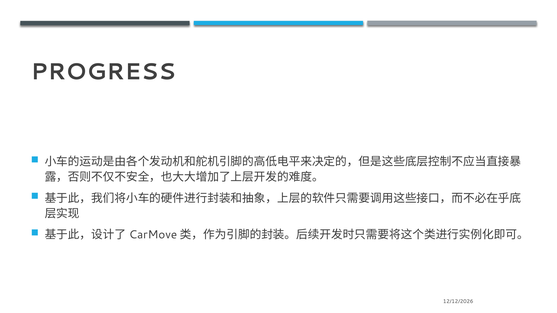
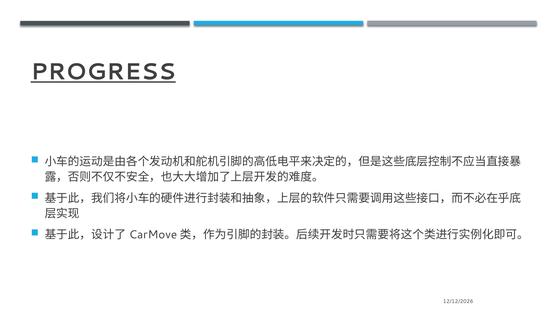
PROGRESS underline: none -> present (103, 72)
